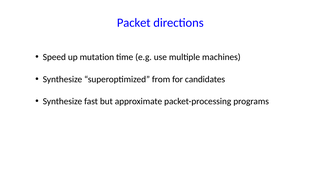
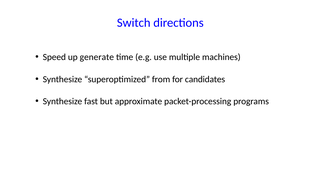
Packet: Packet -> Switch (134, 23)
mutation: mutation -> generate (97, 57)
